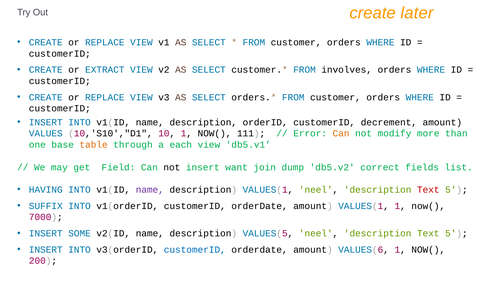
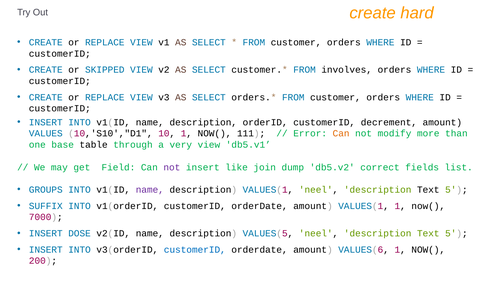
later: later -> hard (417, 13)
EXTRACT: EXTRACT -> SKIPPED (105, 70)
table colour: orange -> black (94, 145)
each: each -> very (181, 145)
not colour: black -> purple (172, 167)
want: want -> like (237, 167)
HAVING: HAVING -> GROUPS (46, 190)
Text colour: red -> black (428, 190)
SOME: SOME -> DOSE (80, 234)
